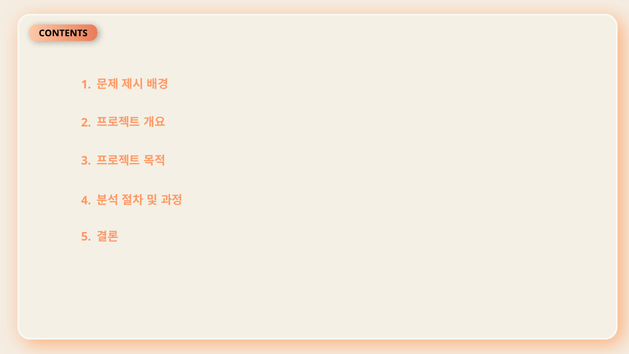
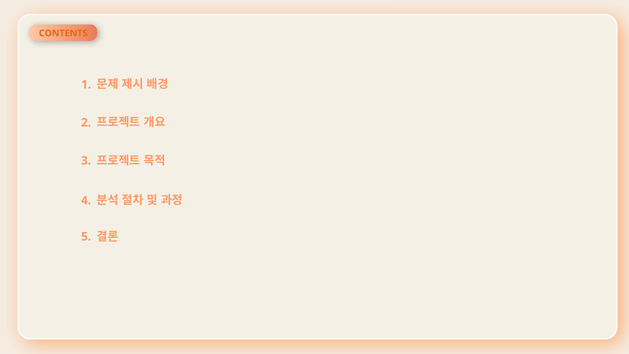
CONTENTS colour: black -> orange (63, 33)
